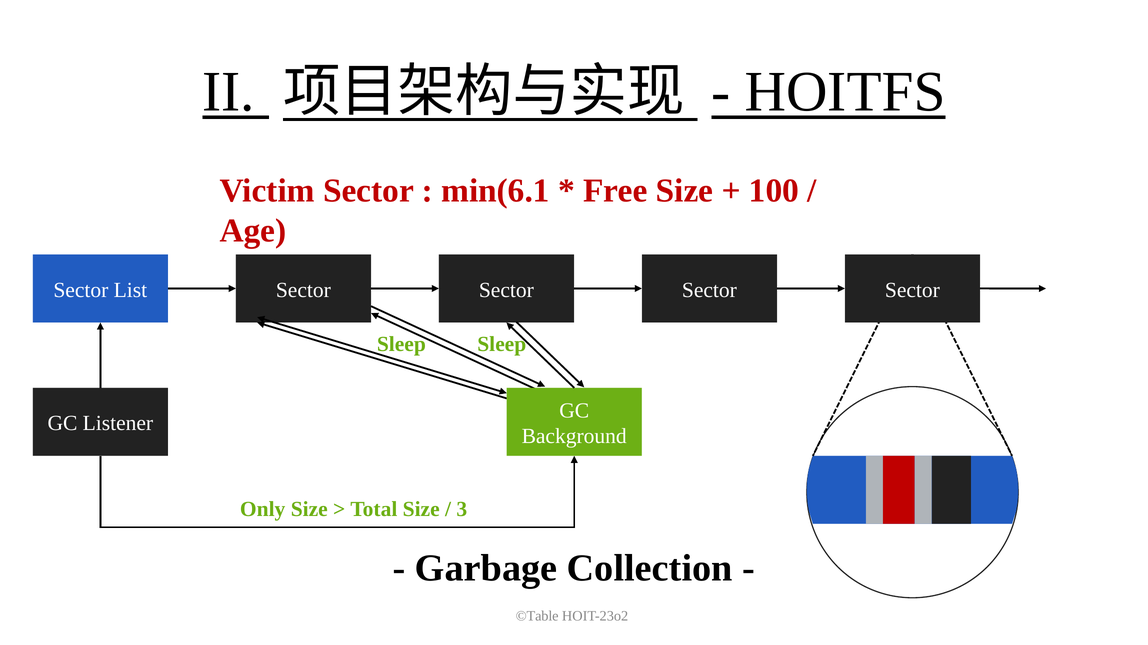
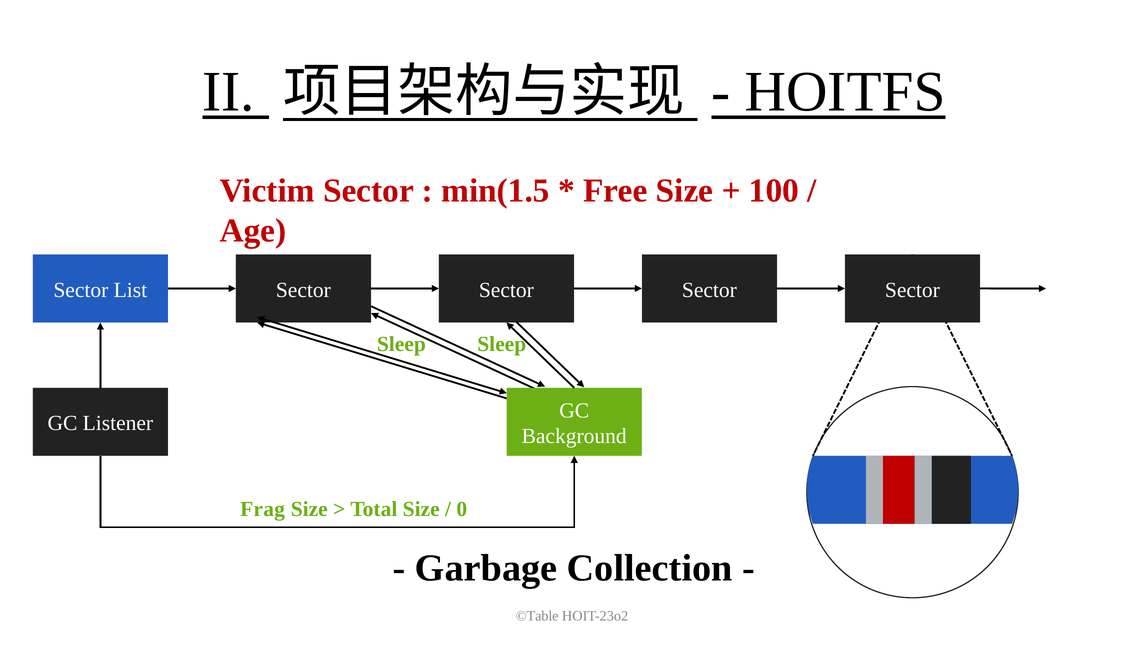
min(6.1: min(6.1 -> min(1.5 (495, 191)
Only: Only -> Frag (263, 510)
3: 3 -> 0 (462, 510)
